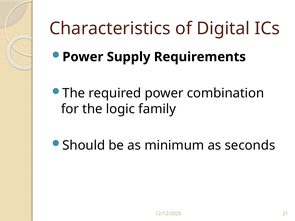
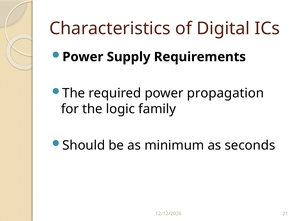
combination: combination -> propagation (225, 93)
